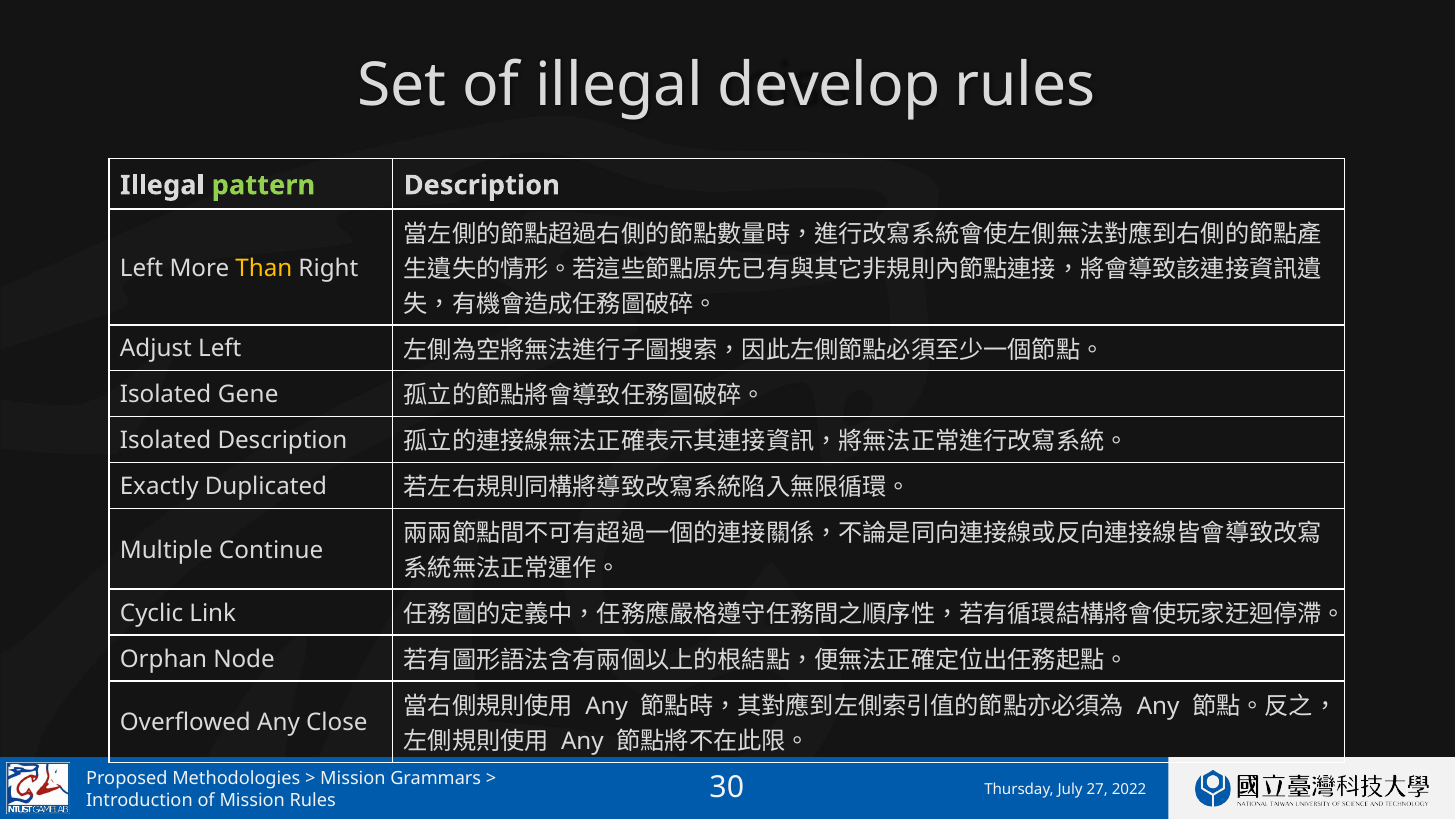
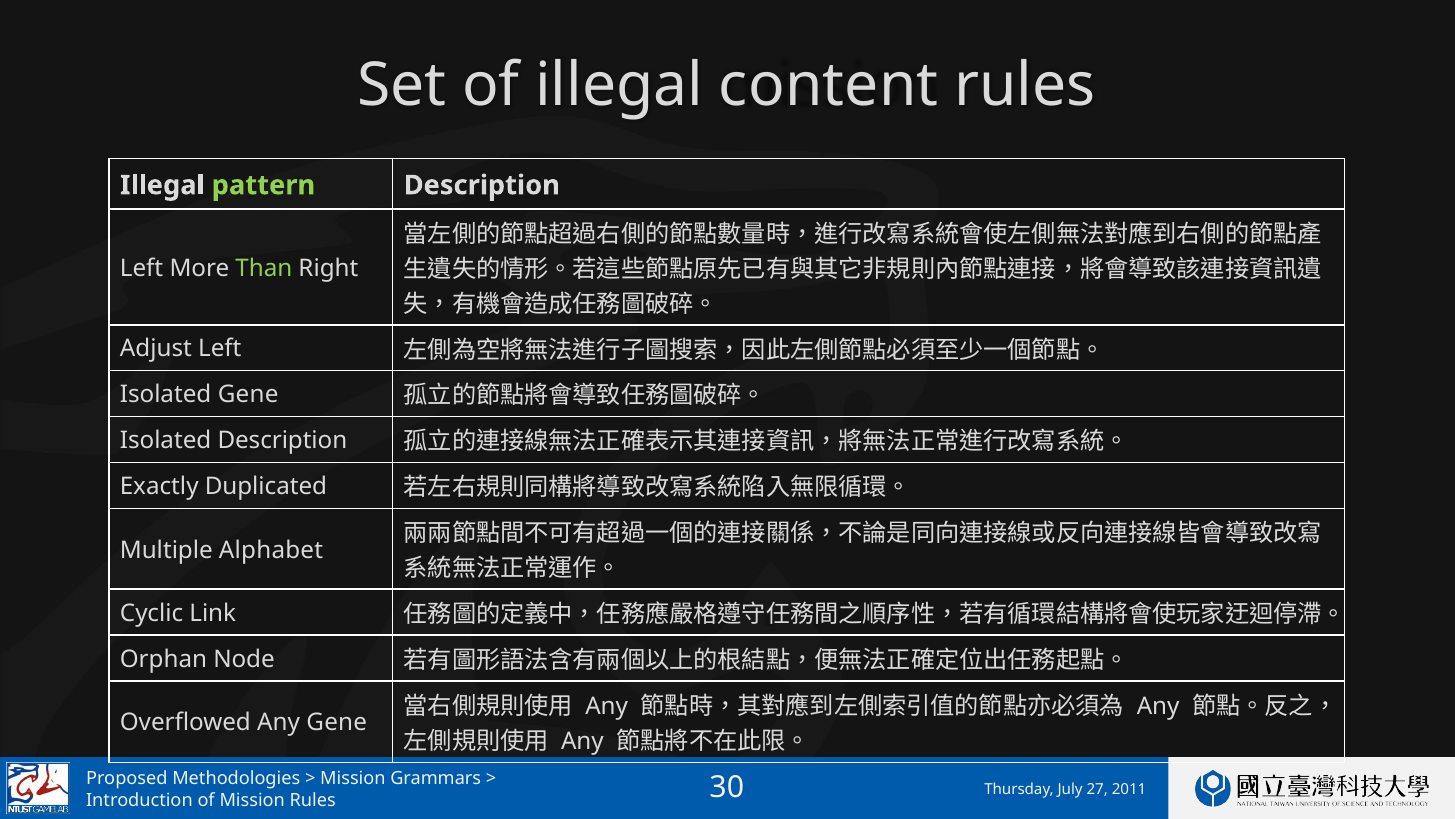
develop: develop -> content (829, 85)
Than colour: yellow -> light green (264, 268)
Continue: Continue -> Alphabet (271, 550)
Any Close: Close -> Gene (337, 722)
2022: 2022 -> 2011 (1129, 789)
